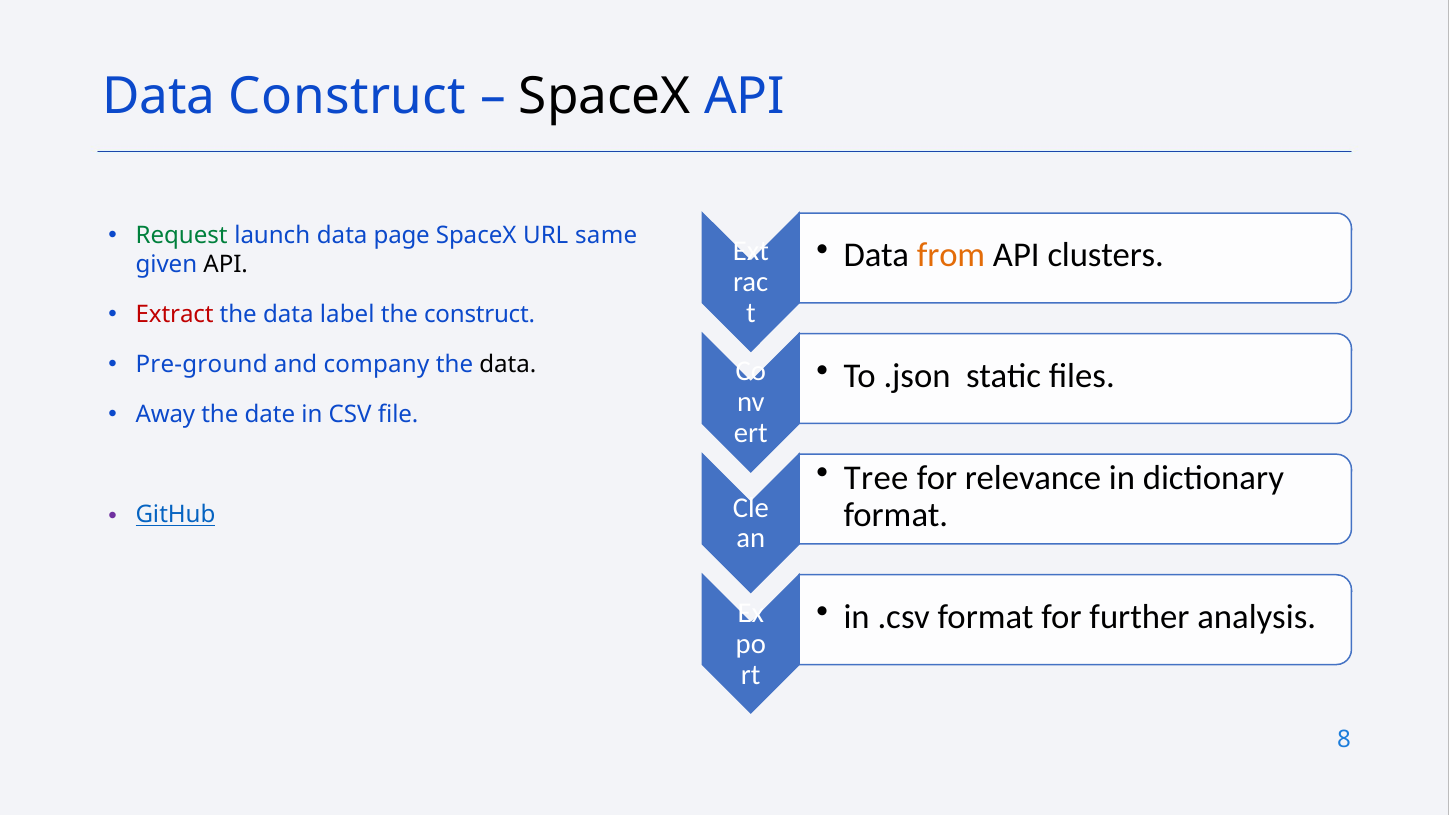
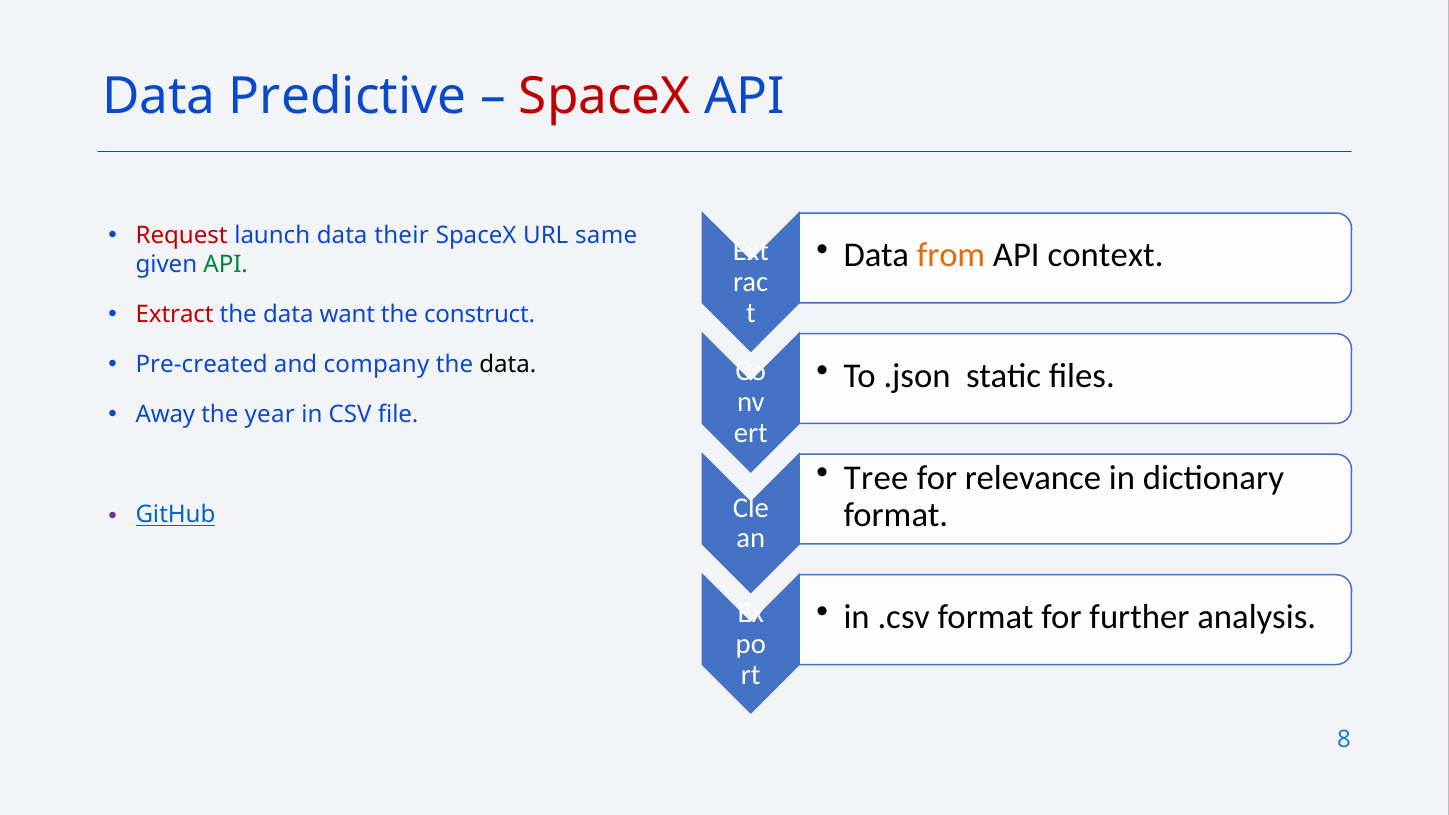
Data Construct: Construct -> Predictive (348, 97)
SpaceX colour: black -> red (605, 97)
Request colour: green -> red (182, 236)
page: page -> their (402, 236)
clusters: clusters -> context (1106, 256)
API colour: black -> green (226, 264)
label: label -> want (347, 315)
Pre-ground: Pre-ground -> Pre-created (202, 365)
date: date -> year (270, 415)
